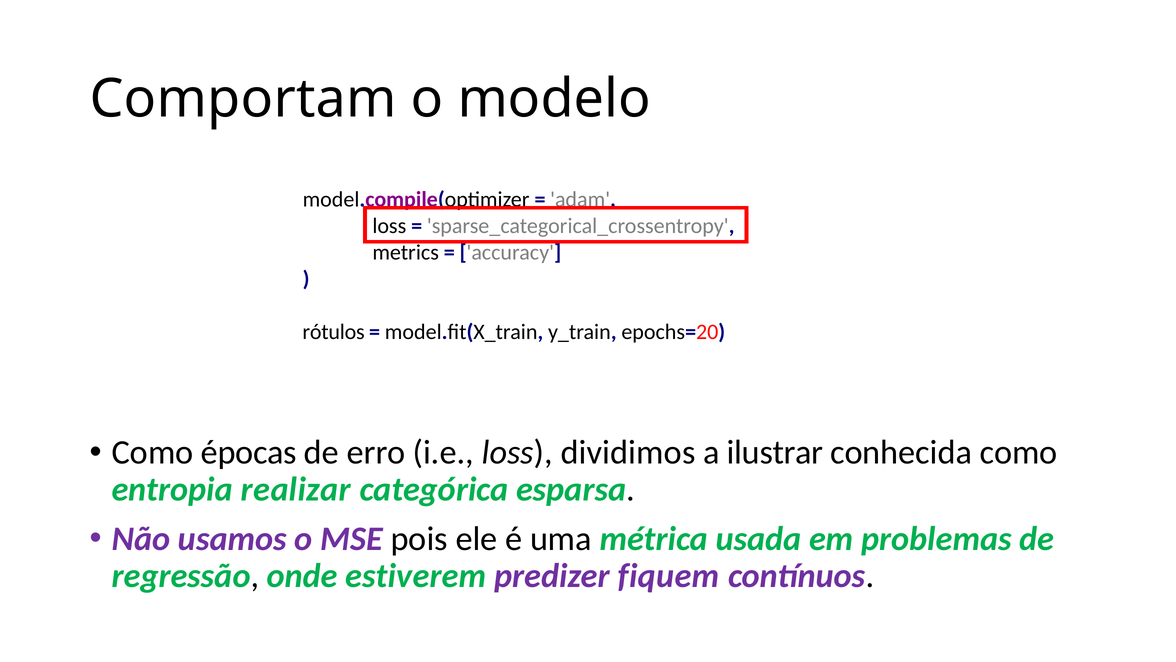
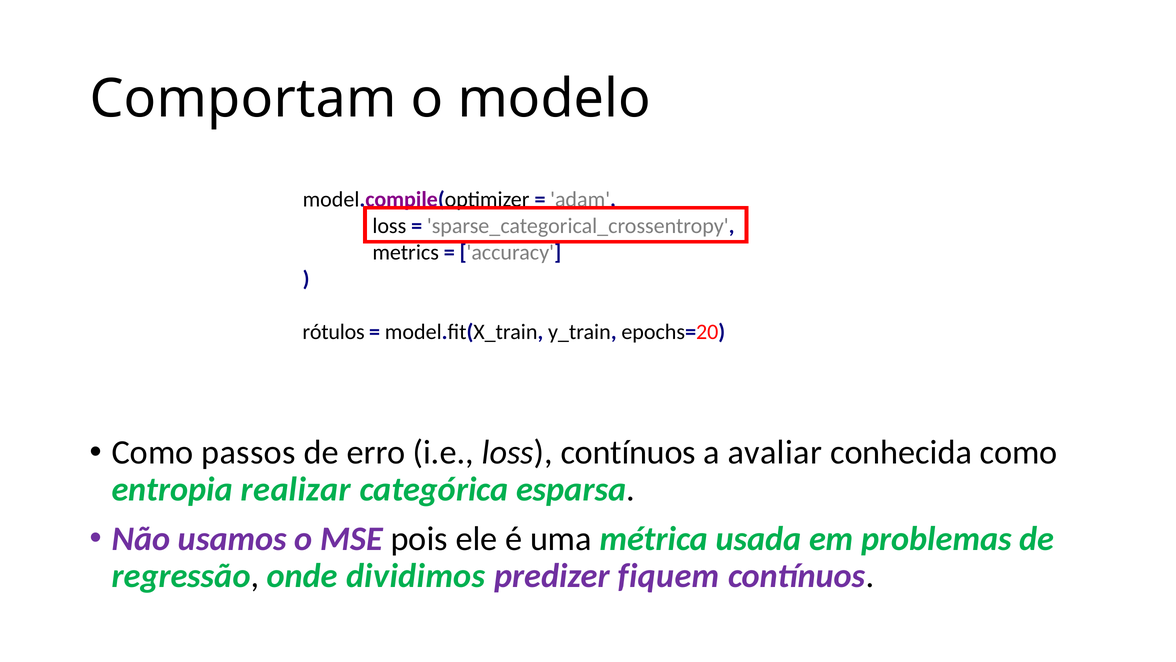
épocas: épocas -> passos (248, 452)
loss dividimos: dividimos -> contínuos (628, 452)
ilustrar: ilustrar -> avaliar (775, 452)
estiverem: estiverem -> dividimos (416, 575)
